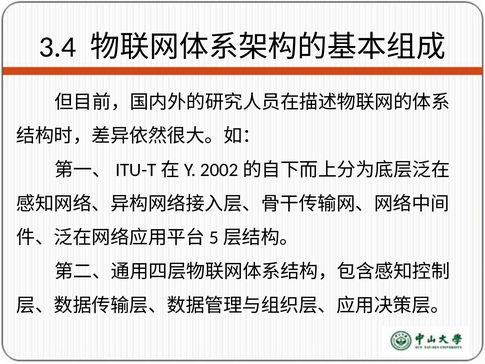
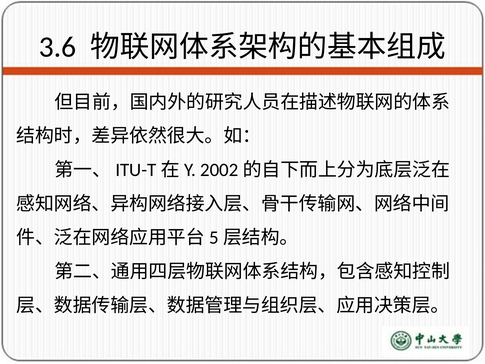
3.4: 3.4 -> 3.6 (58, 47)
